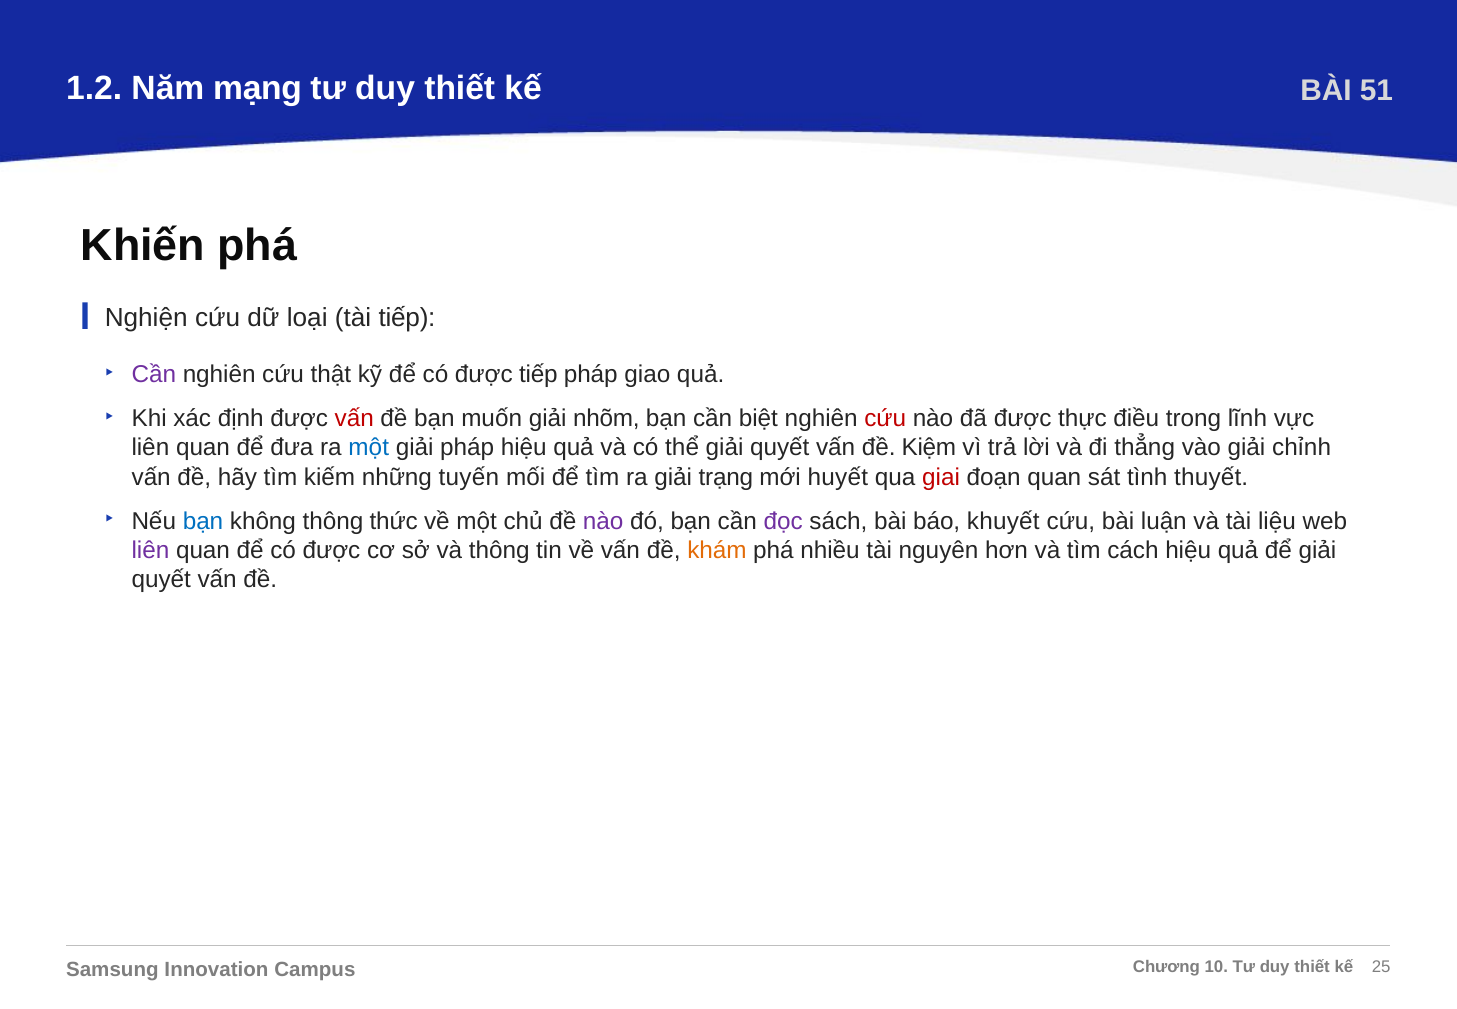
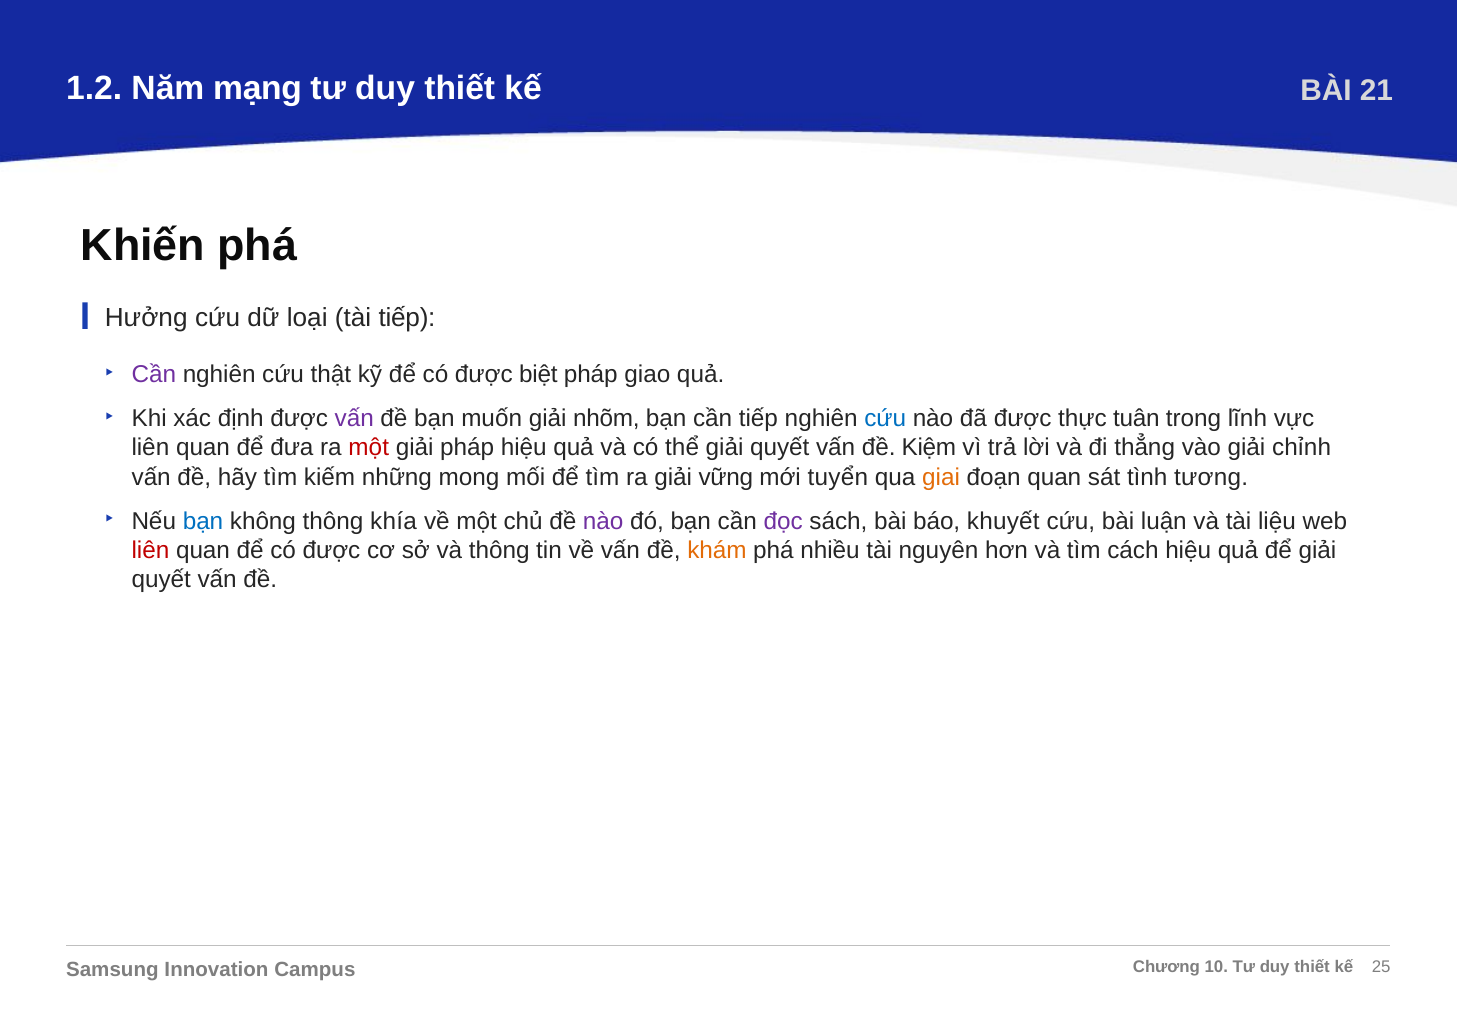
51: 51 -> 21 (1377, 91)
Nghiện: Nghiện -> Hưởng (146, 318)
được tiếp: tiếp -> biệt (538, 375)
vấn colour: red -> purple (354, 419)
cần biệt: biệt -> tiếp (758, 419)
cứu colour: red -> blue (885, 419)
điều: điều -> tuân (1136, 419)
một colour: blue -> red (369, 448)
tuyến: tuyến -> mong (469, 477)
trạng: trạng -> vững (726, 477)
huyết: huyết -> tuyển (838, 477)
giai colour: red -> orange (941, 477)
thuyết: thuyết -> tương (1211, 477)
thức: thức -> khía (393, 521)
liên colour: purple -> red (150, 550)
